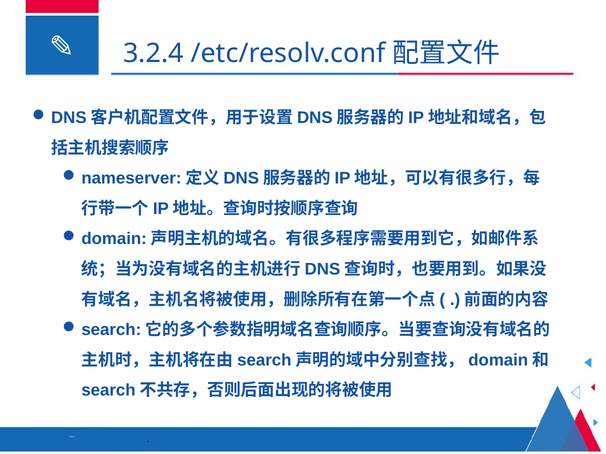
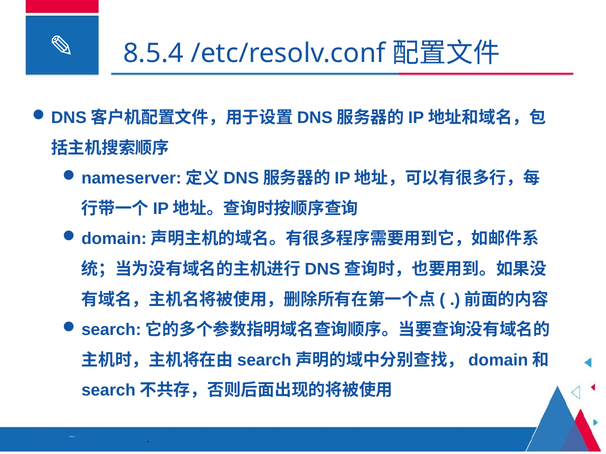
3.2.4: 3.2.4 -> 8.5.4 (153, 54)
